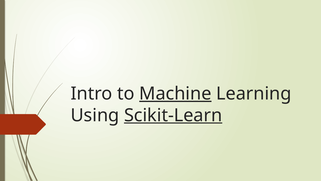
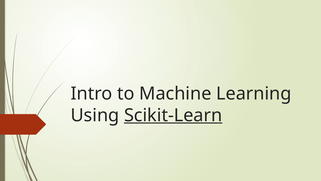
Machine underline: present -> none (175, 93)
